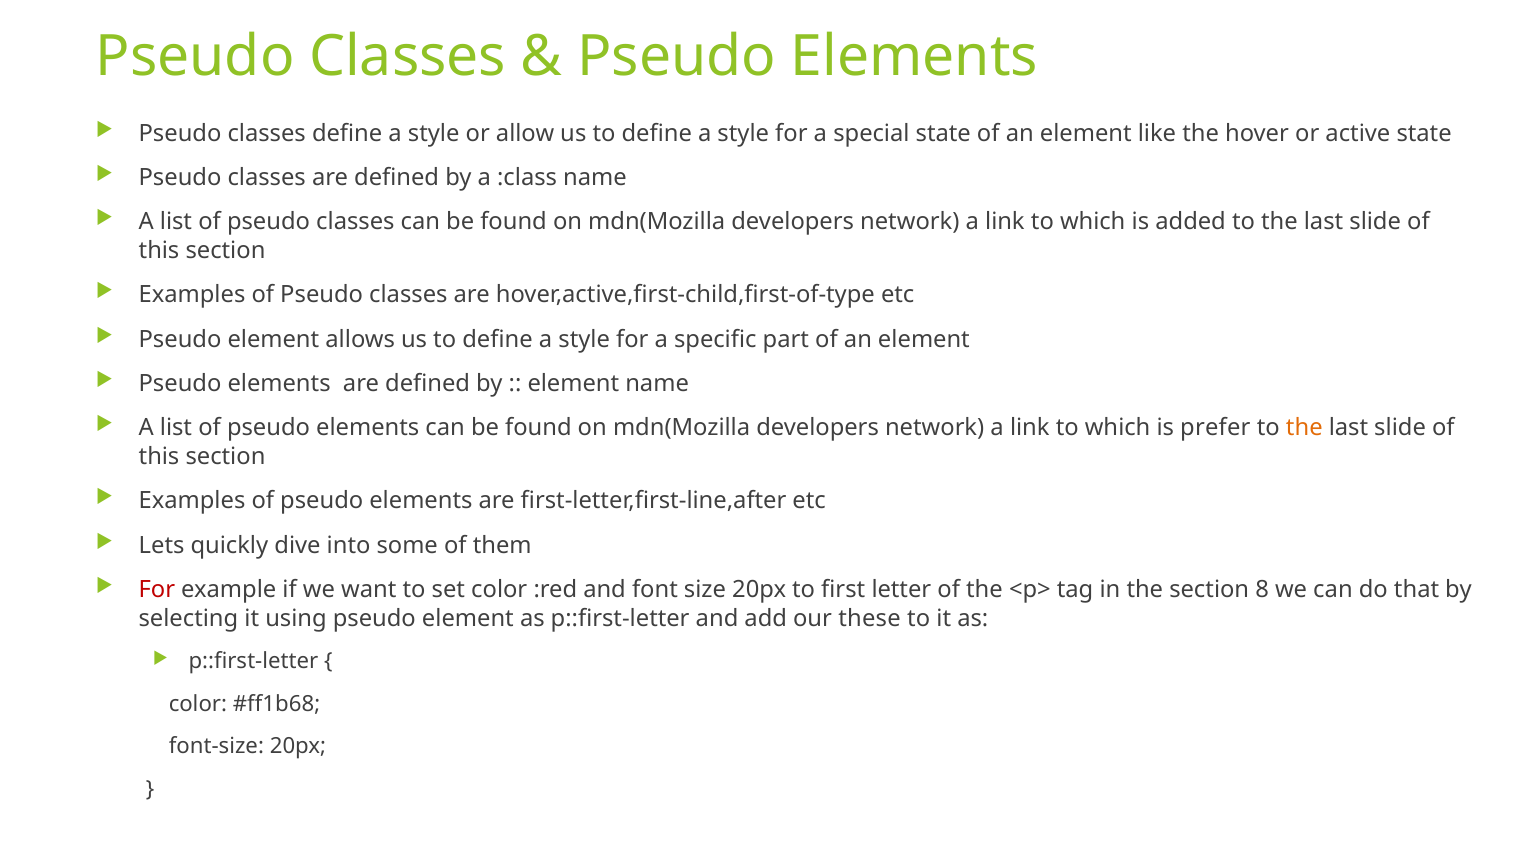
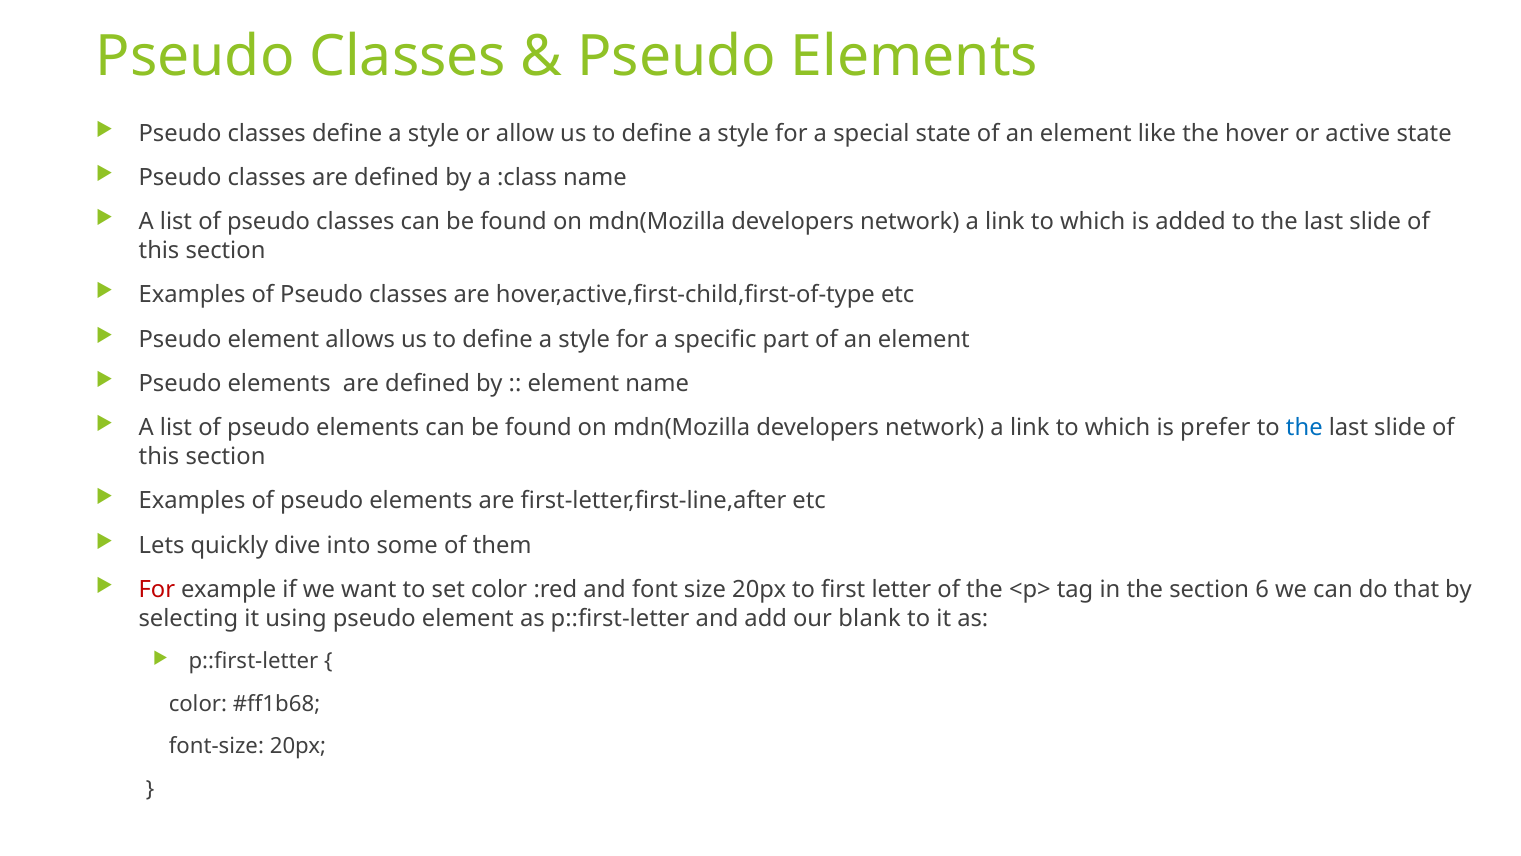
the colour: orange -> blue (1304, 428)
8: 8 -> 6 (1262, 589)
these: these -> blank (870, 618)
